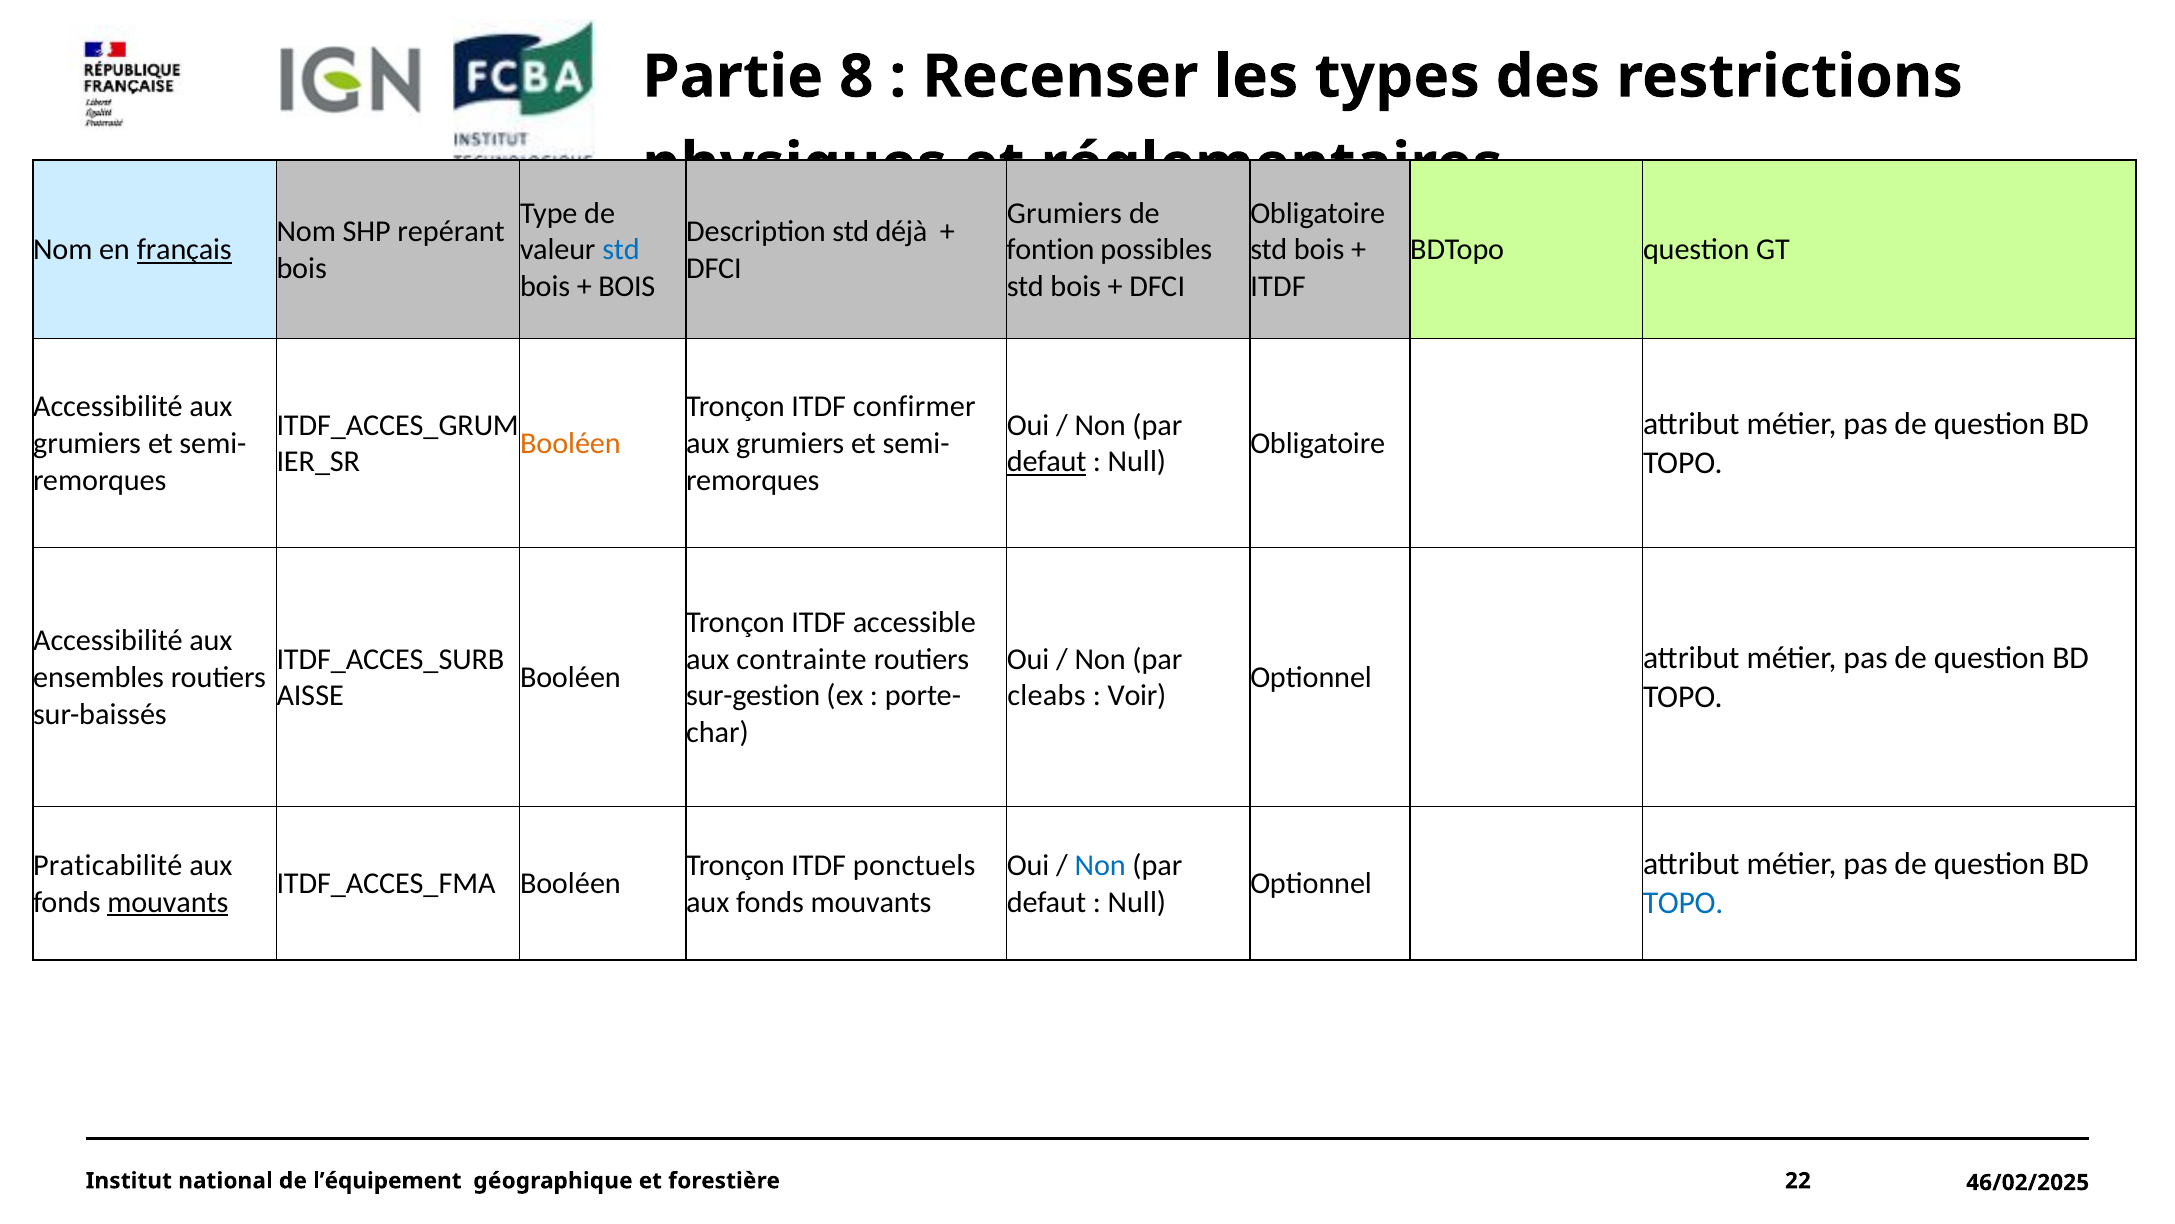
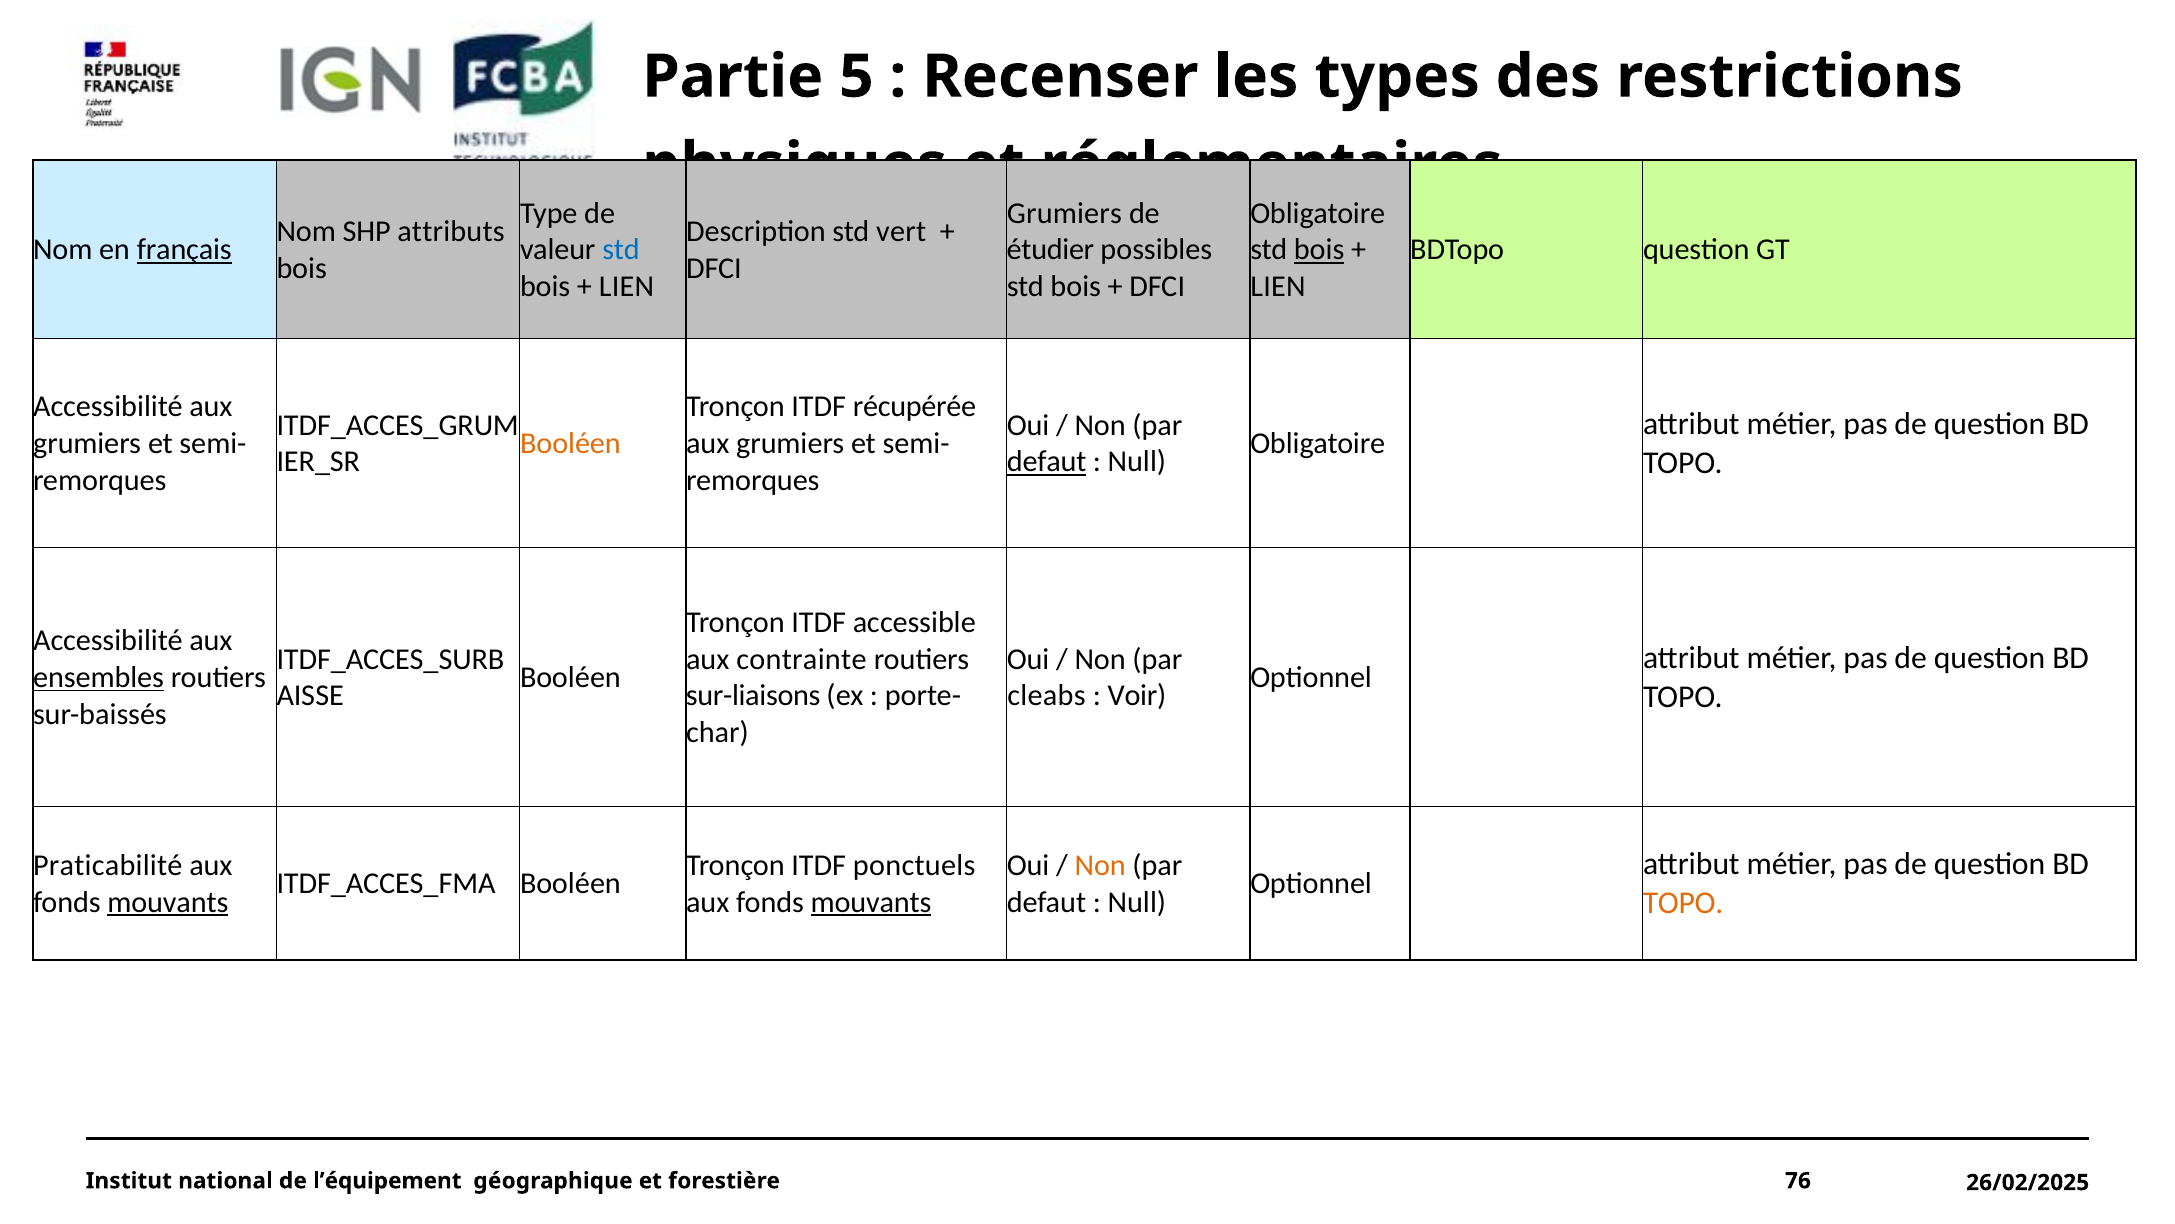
8: 8 -> 5 (856, 77)
repérant: repérant -> attributs (451, 231)
déjà: déjà -> vert (901, 231)
fontion: fontion -> étudier (1050, 250)
bois underline: none -> present (1319, 250)
BOIS: BOIS -> LIEN (626, 286)
ITDF: ITDF -> LIEN (1278, 286)
confirmer: confirmer -> récupérée (915, 407)
ensembles underline: none -> present (99, 677)
sur-gestion: sur-gestion -> sur-liaisons (753, 695)
Non colour: blue -> orange (1100, 865)
mouvants underline: none -> present (871, 902)
TOPO colour: blue -> orange (1683, 903)
22: 22 -> 76 (1798, 1180)
46/02/2025: 46/02/2025 -> 26/02/2025 (2028, 1182)
